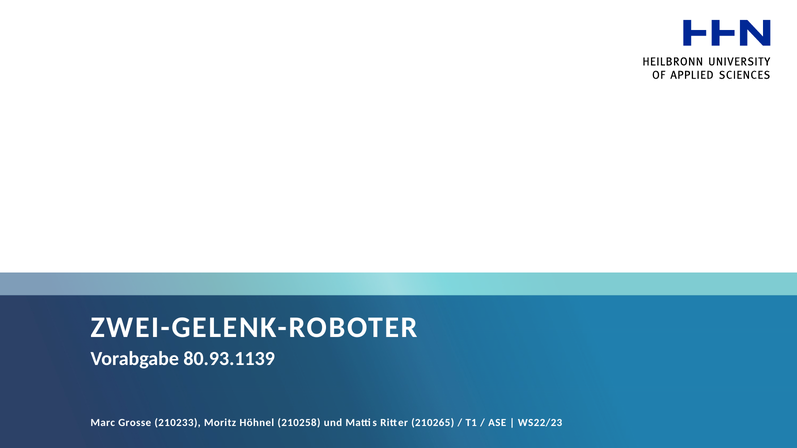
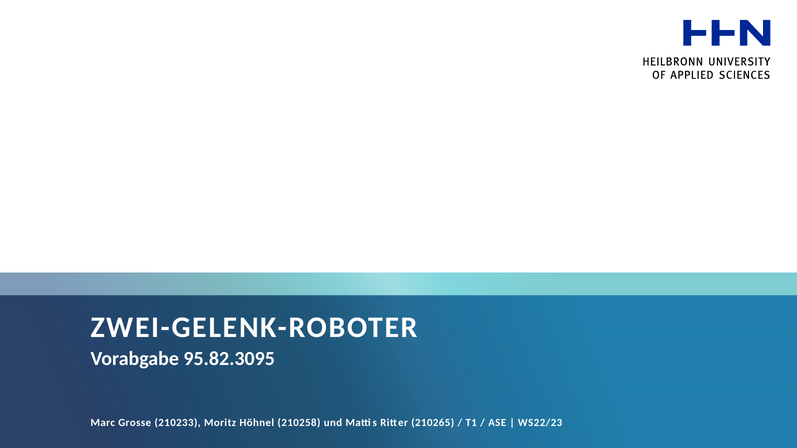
80.93.1139: 80.93.1139 -> 95.82.3095 (229, 359)
